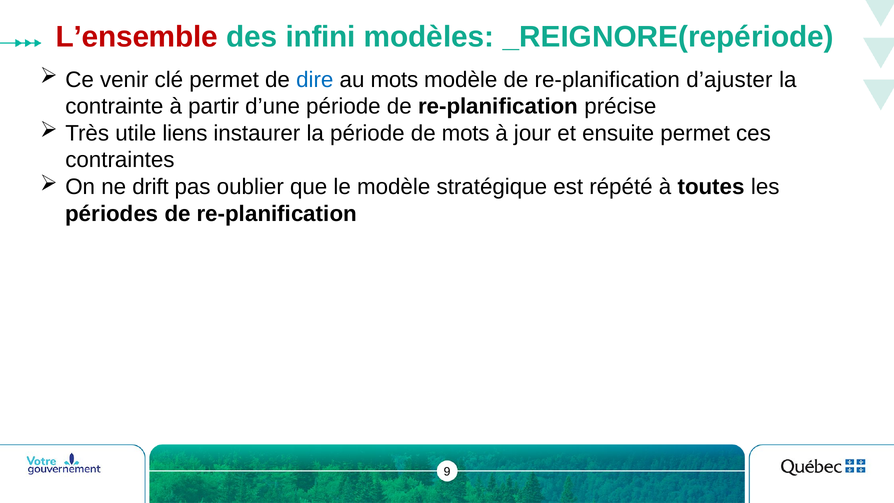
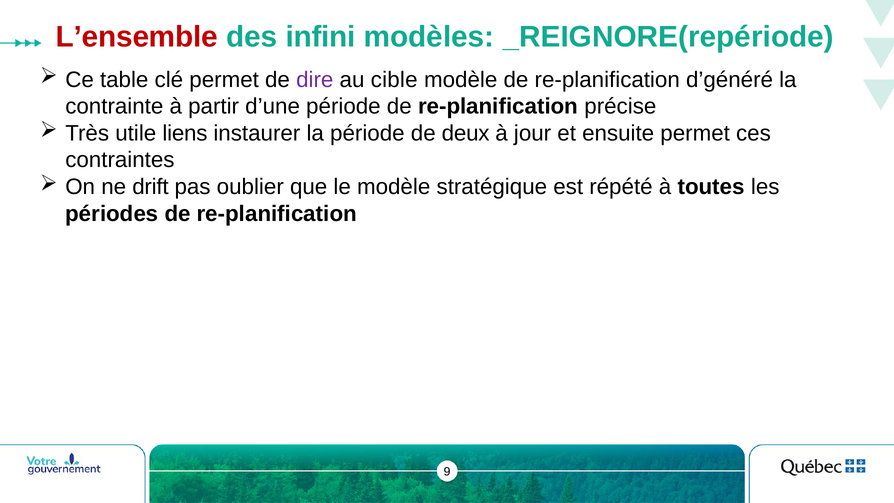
venir: venir -> table (124, 80)
dire colour: blue -> purple (315, 80)
au mots: mots -> cible (394, 80)
d’ajuster: d’ajuster -> d’généré (730, 80)
de mots: mots -> deux (466, 133)
